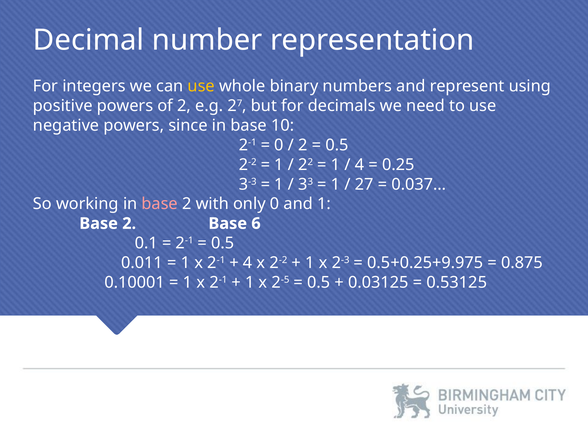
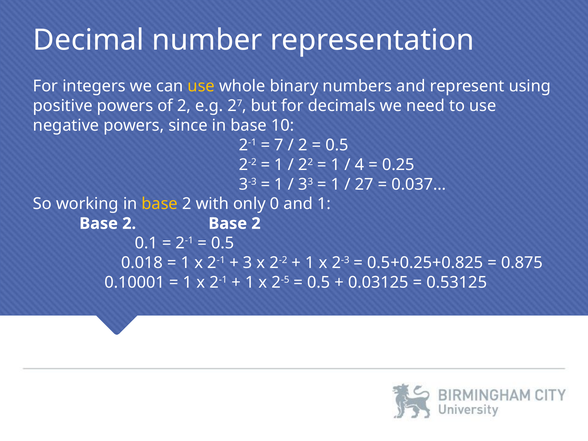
0: 0 -> 7 (279, 145)
base colour: pink -> yellow (160, 204)
2 Base 6: 6 -> 2 (256, 224)
0.011: 0.011 -> 0.018 (142, 263)
4: 4 -> 3 (248, 263)
0.5+0.25+9.975: 0.5+0.25+9.975 -> 0.5+0.25+0.825 (425, 263)
